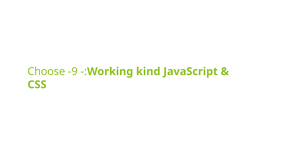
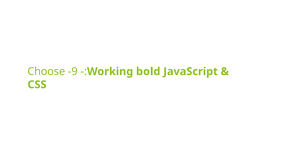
kind: kind -> bold (148, 72)
